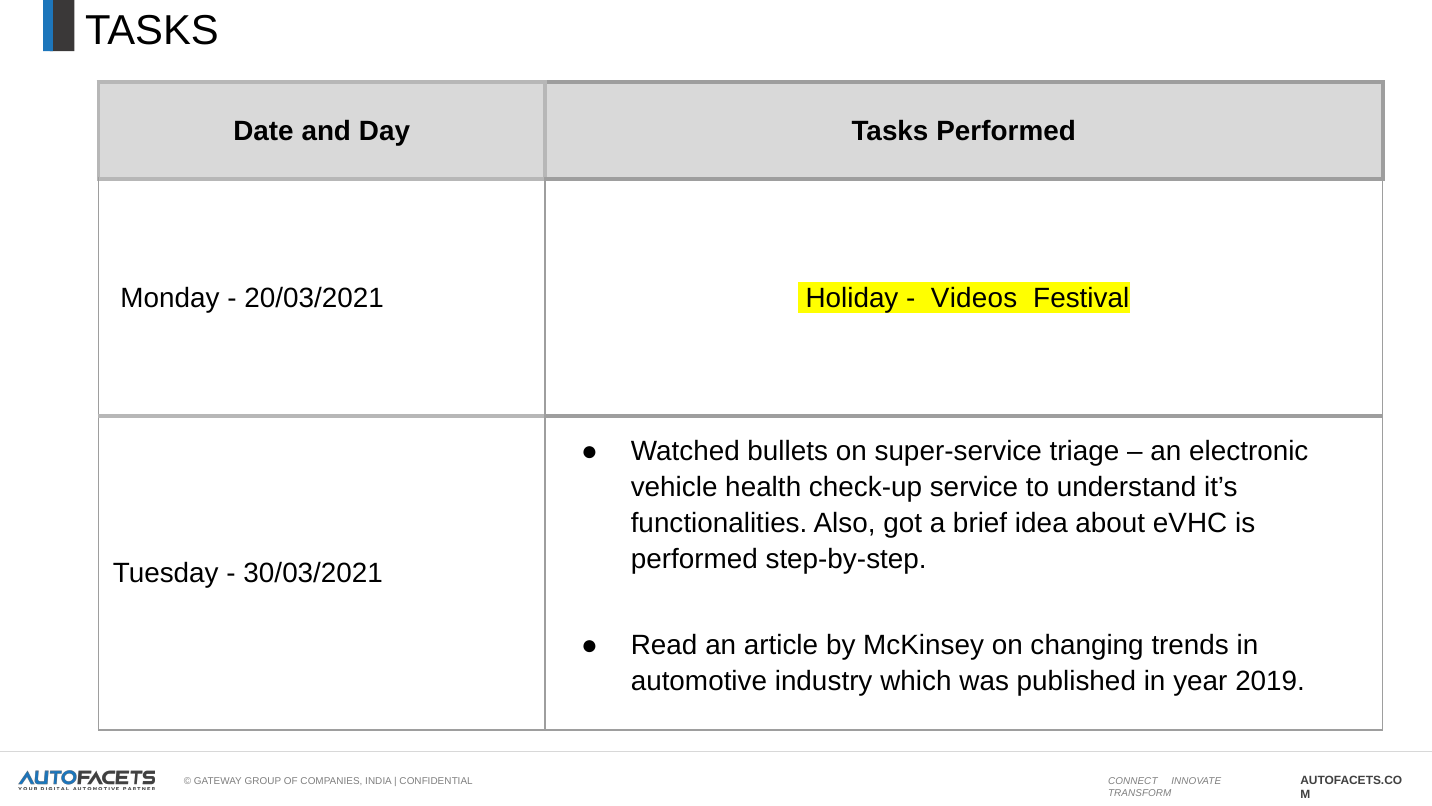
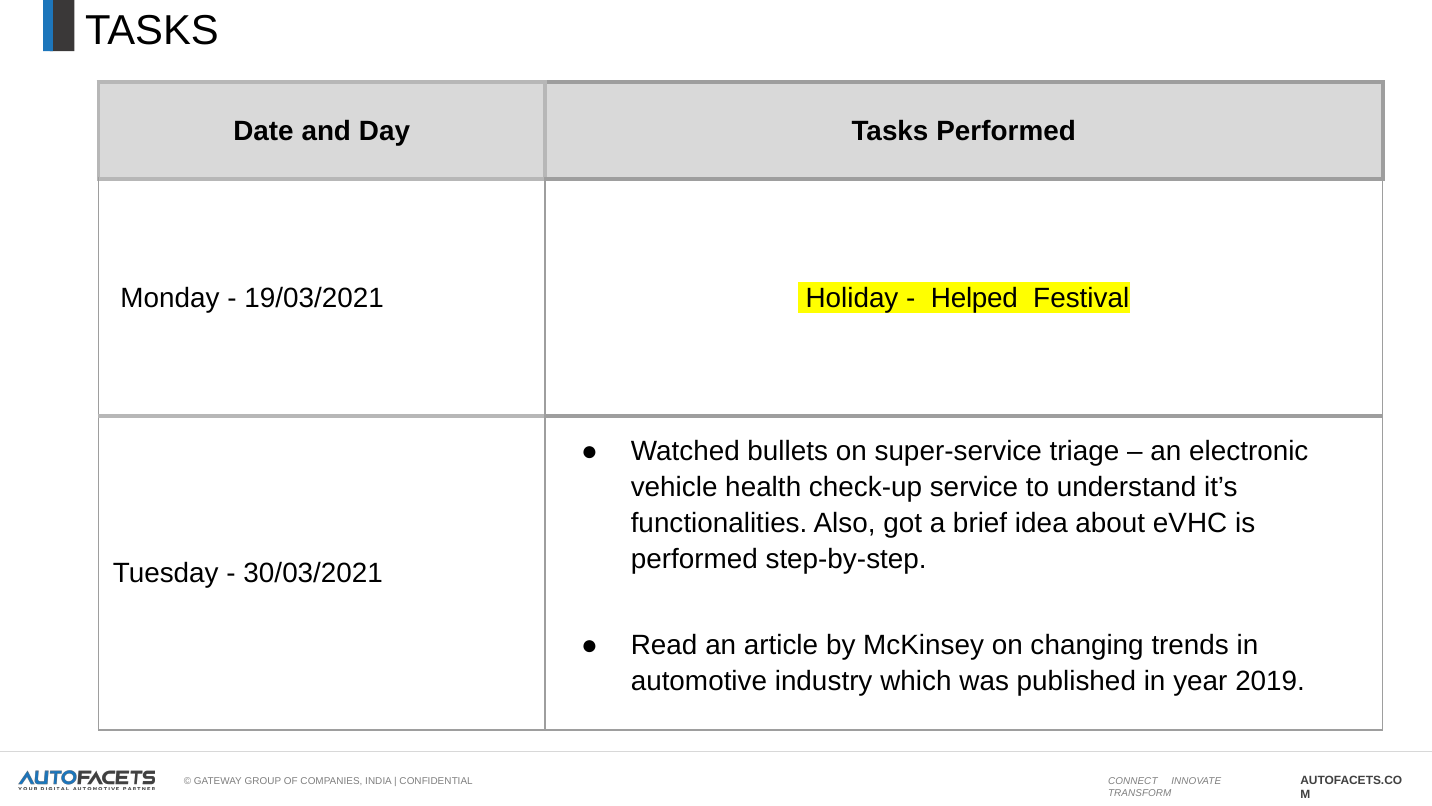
20/03/2021: 20/03/2021 -> 19/03/2021 (314, 298)
Videos: Videos -> Helped (974, 298)
